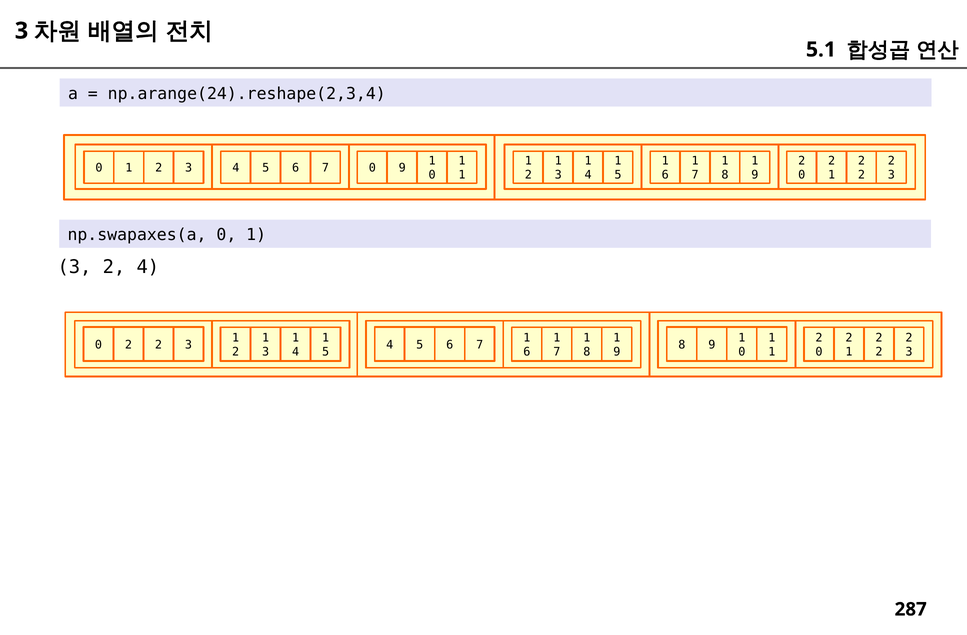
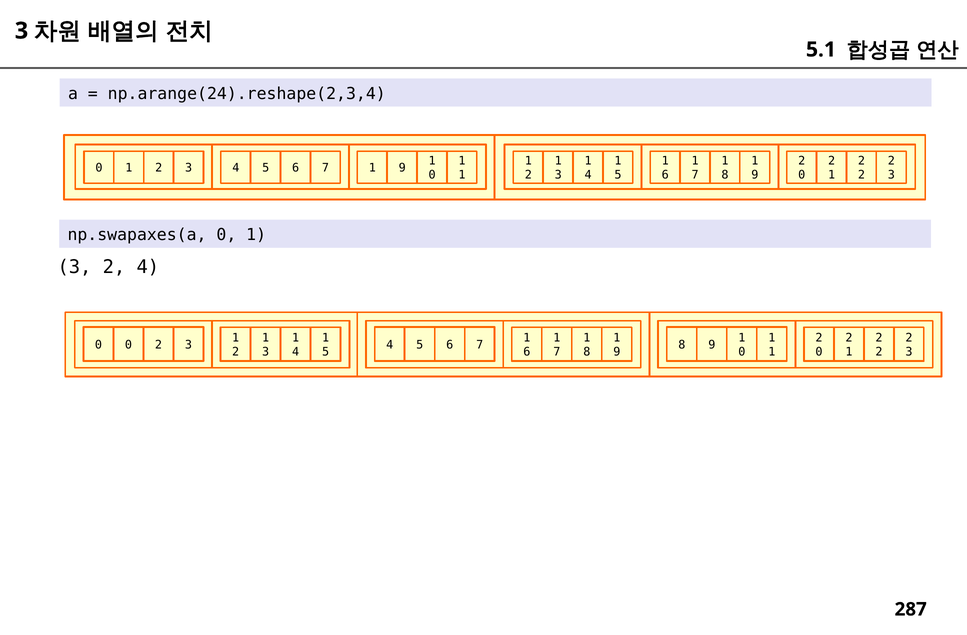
0: 0 -> 1 (372, 168)
2: 2 -> 0 (129, 345)
